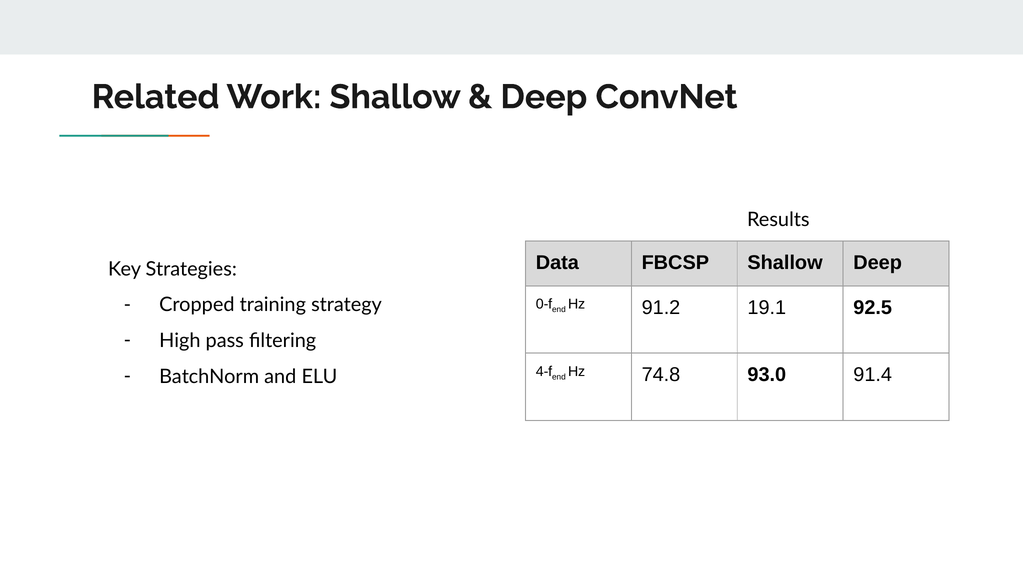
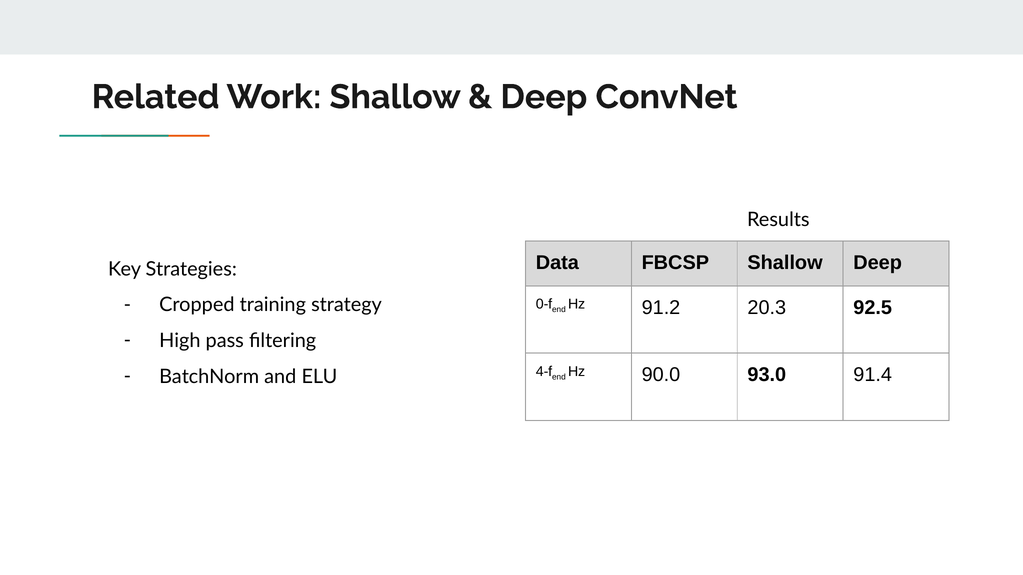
19.1: 19.1 -> 20.3 (767, 308)
74.8: 74.8 -> 90.0 (661, 375)
